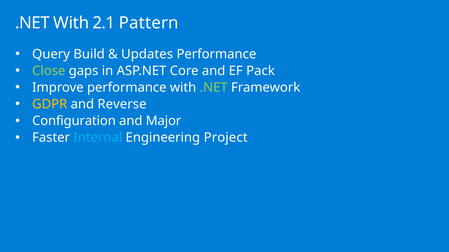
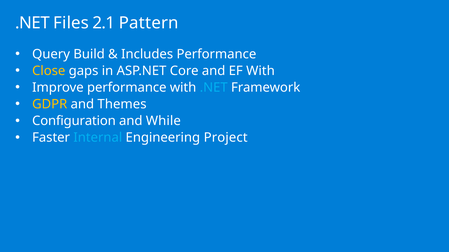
.NET With: With -> Files (71, 23)
Updates: Updates -> Includes (147, 54)
Close colour: light green -> yellow (49, 71)
EF Pack: Pack -> With (261, 71)
.NET colour: light green -> light blue (214, 88)
Reverse: Reverse -> Themes (122, 104)
Major: Major -> While (163, 121)
